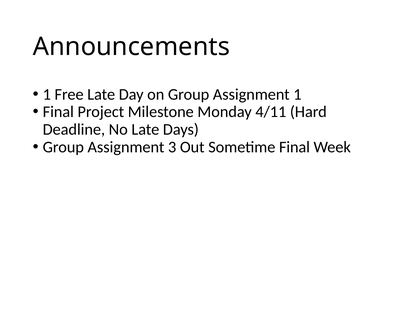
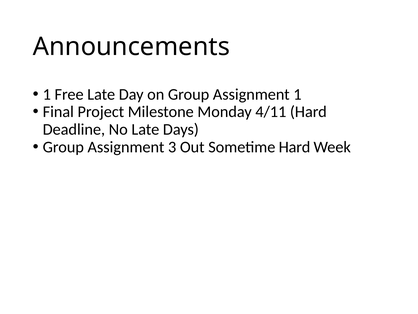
Sometime Final: Final -> Hard (295, 147)
